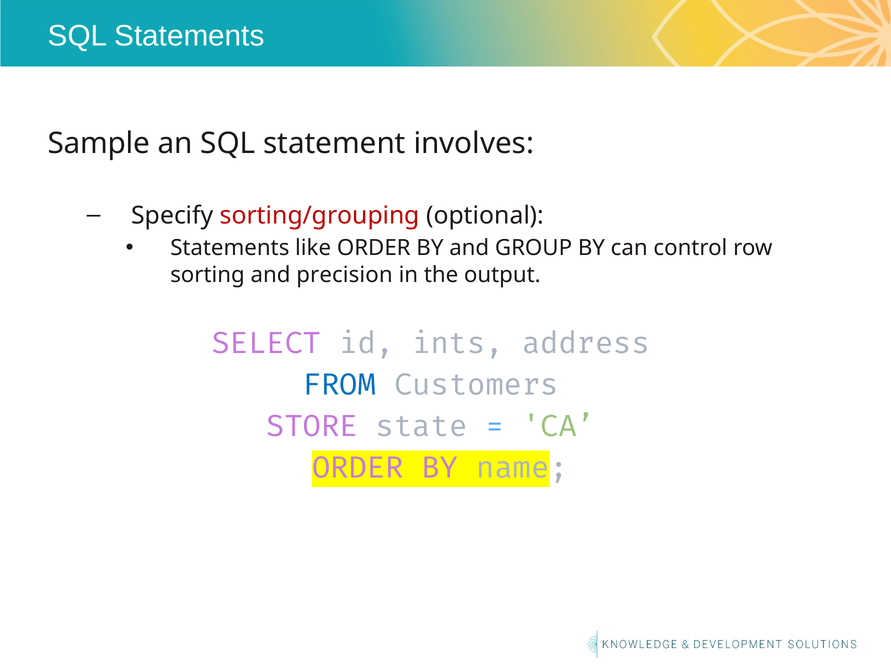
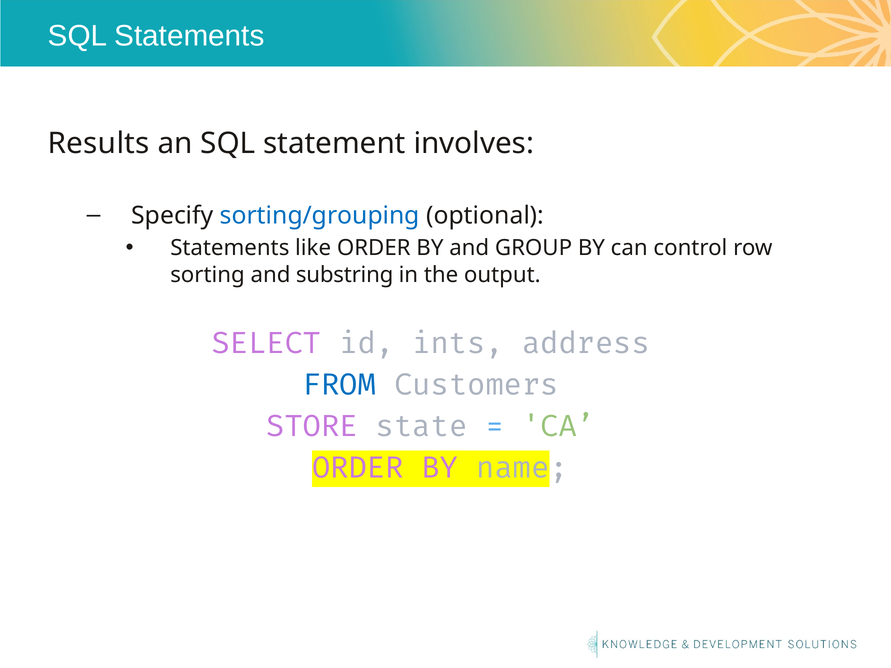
Sample: Sample -> Results (99, 144)
sorting/grouping colour: red -> blue (320, 216)
precision: precision -> substring (345, 275)
